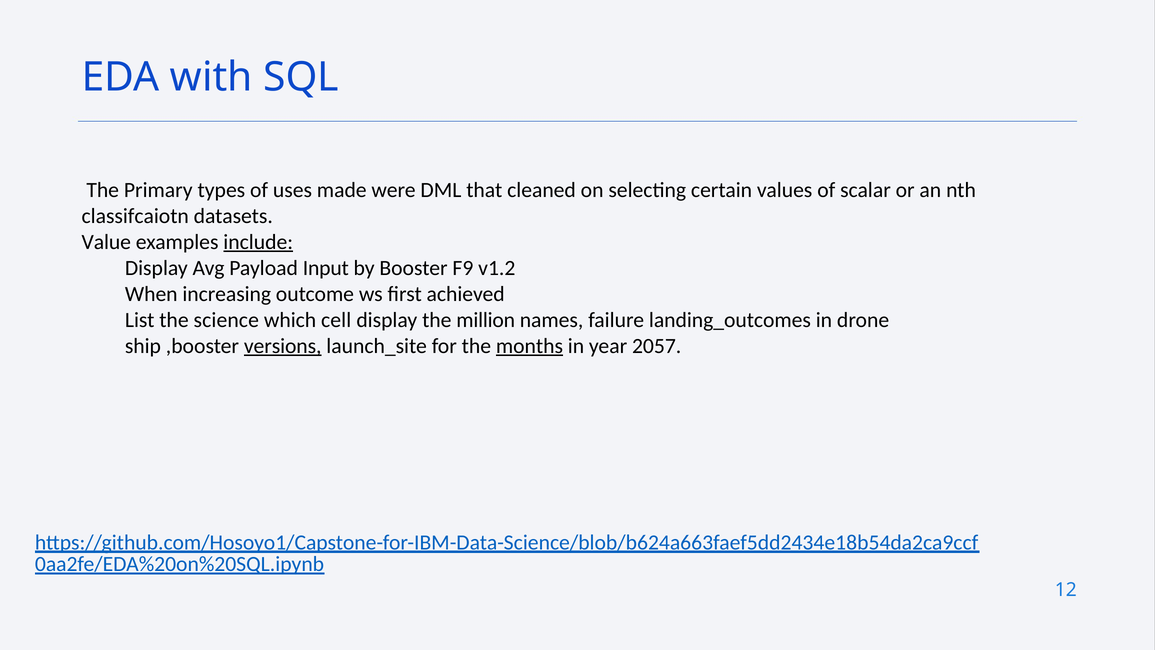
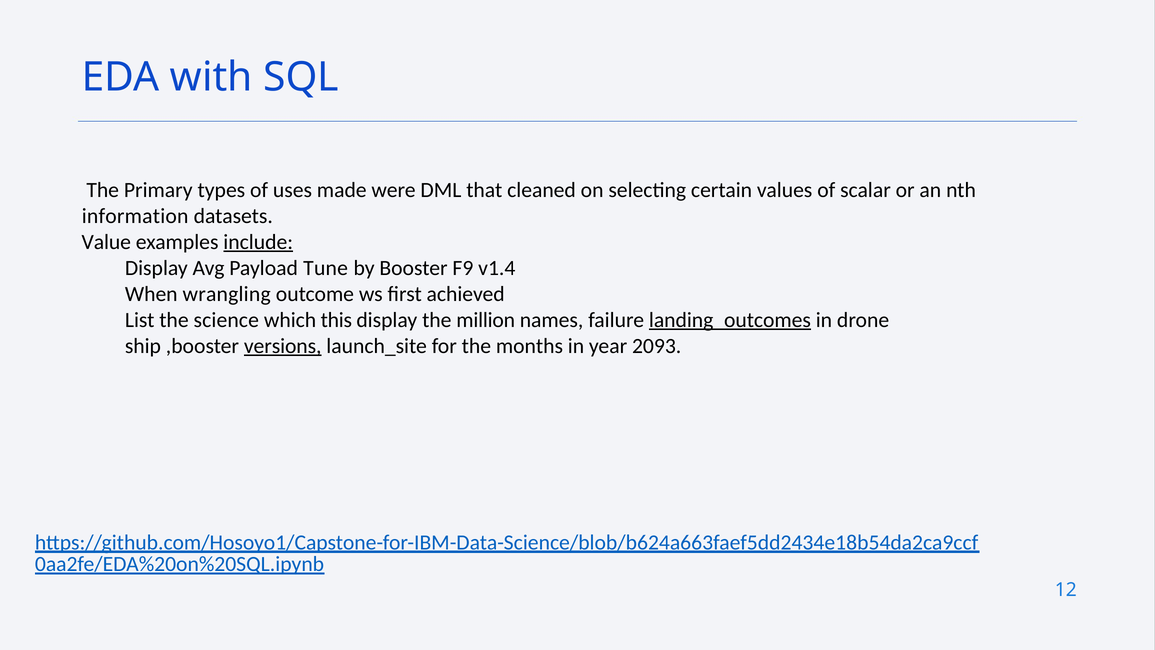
classifcaiotn: classifcaiotn -> information (135, 216)
Input: Input -> Tune (326, 268)
v1.2: v1.2 -> v1.4 (497, 268)
increasing: increasing -> wrangling (227, 294)
cell: cell -> this (336, 320)
landing_outcomes underline: none -> present (730, 320)
months underline: present -> none (529, 346)
2057: 2057 -> 2093 (657, 346)
